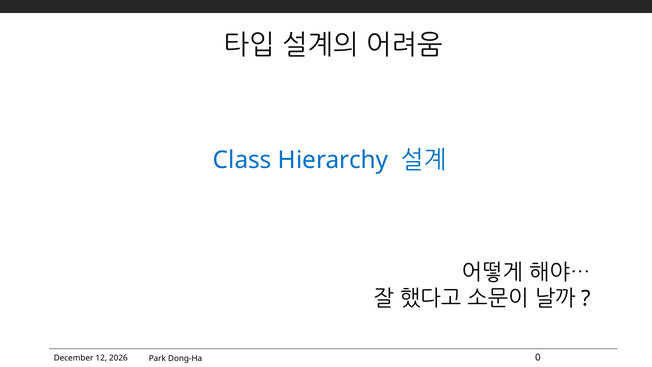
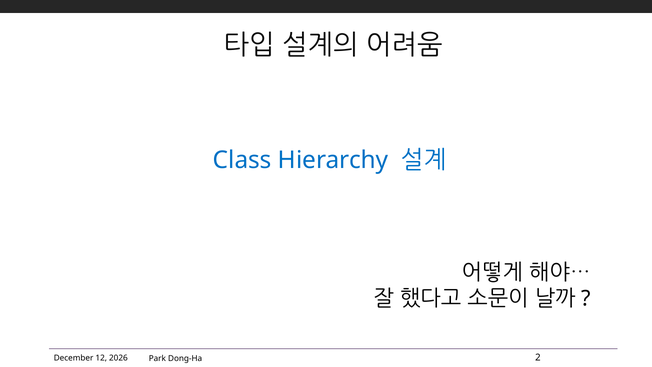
0: 0 -> 2 (538, 358)
